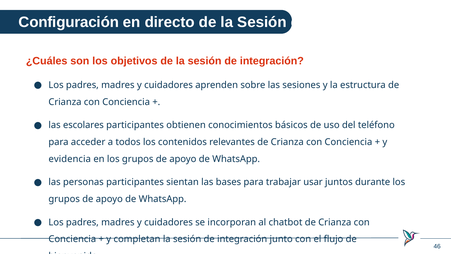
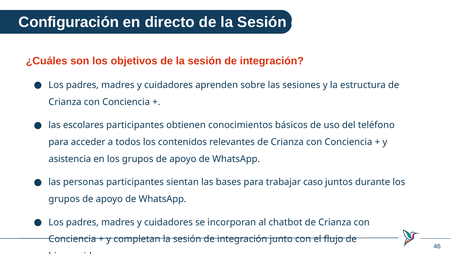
evidencia: evidencia -> asistencia (70, 159)
usar: usar -> caso (313, 182)
